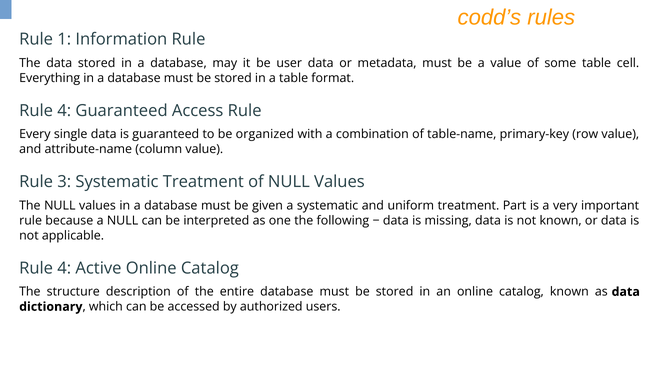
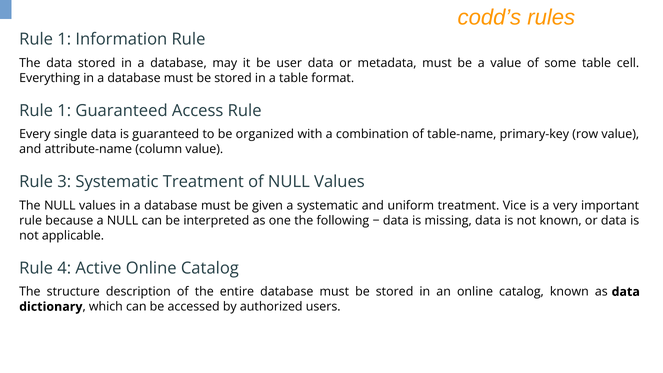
4: 4 -> 1 (64, 111)
Part: Part -> Vice (515, 206)
